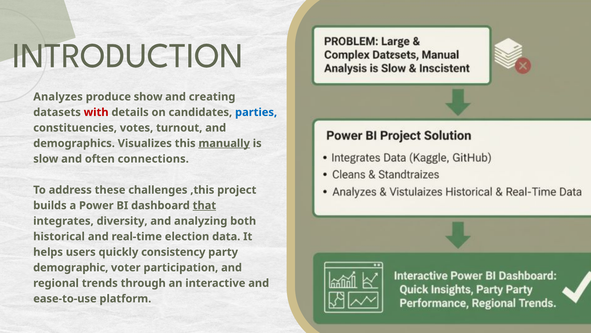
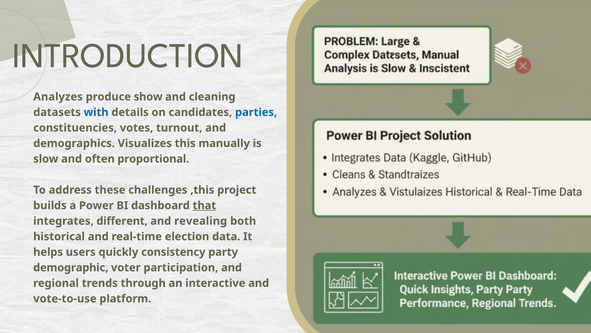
creating: creating -> cleaning (212, 97)
with colour: red -> blue (96, 112)
manually underline: present -> none (224, 143)
connections: connections -> proportional (153, 159)
diversity: diversity -> different (122, 221)
analyzing: analyzing -> revealing (201, 221)
ease-to-use: ease-to-use -> vote-to-use (65, 298)
